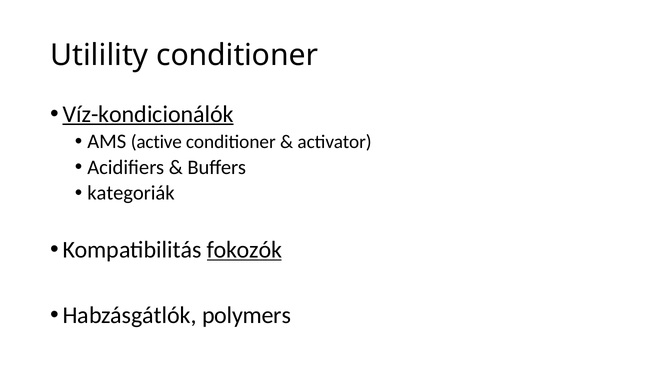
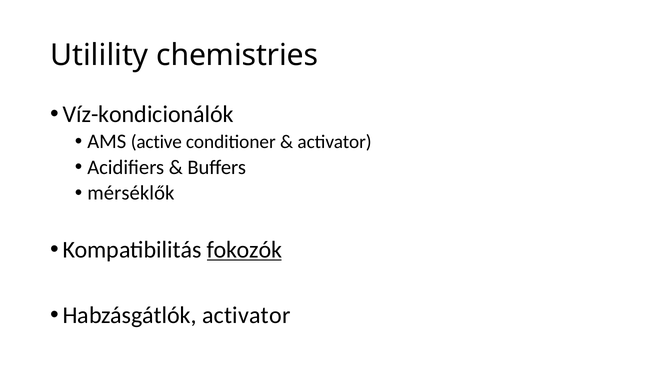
Utilility conditioner: conditioner -> chemistries (237, 55)
Víz-kondicionálók underline: present -> none (148, 114)
kategoriák: kategoriák -> mérséklők (131, 193)
Habzásgátlók polymers: polymers -> activator (246, 315)
